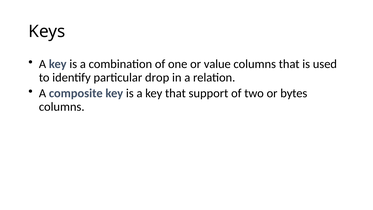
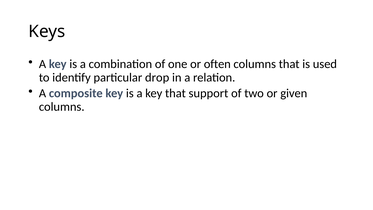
value: value -> often (217, 64)
bytes: bytes -> given (294, 93)
